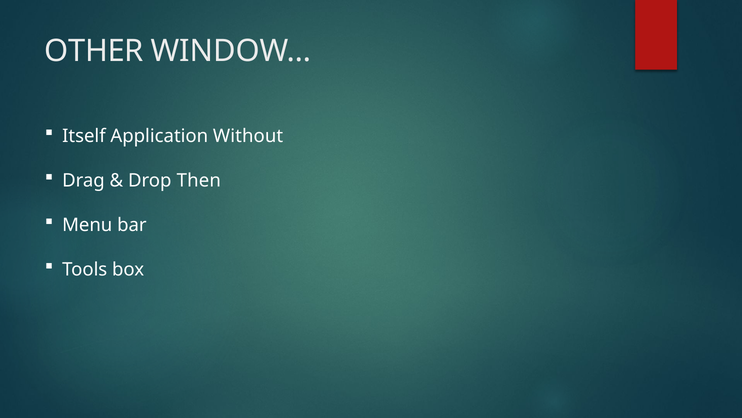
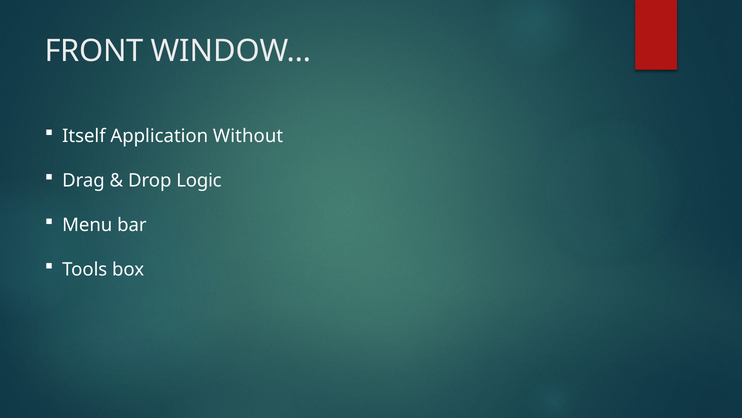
OTHER: OTHER -> FRONT (94, 51)
Then: Then -> Logic (199, 180)
